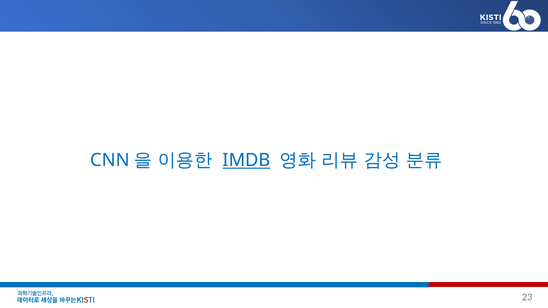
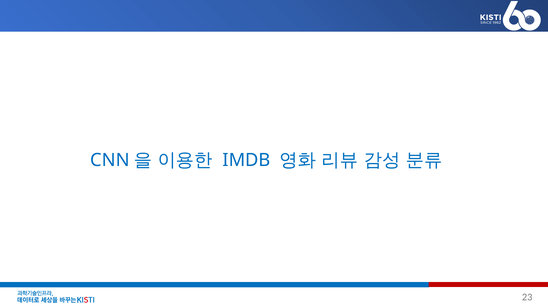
IMDB underline: present -> none (246, 160)
